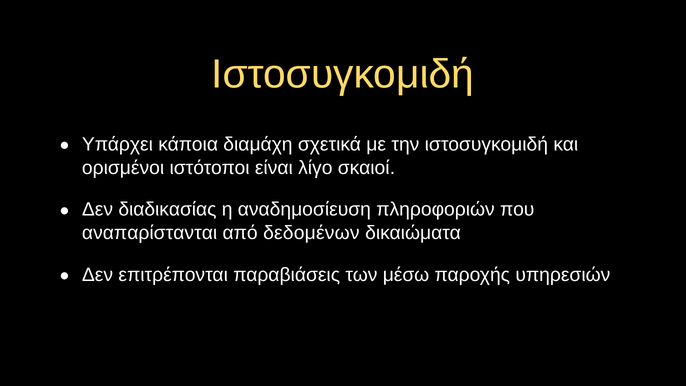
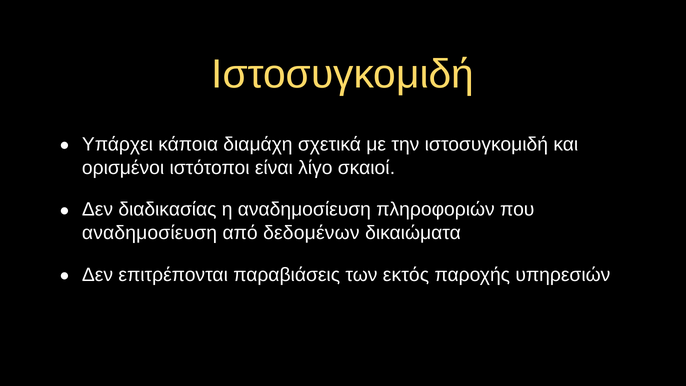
αναπαρίστανται: αναπαρίστανται -> αναδημοσίευση (150, 233)
μέσω: μέσω -> εκτός (406, 275)
